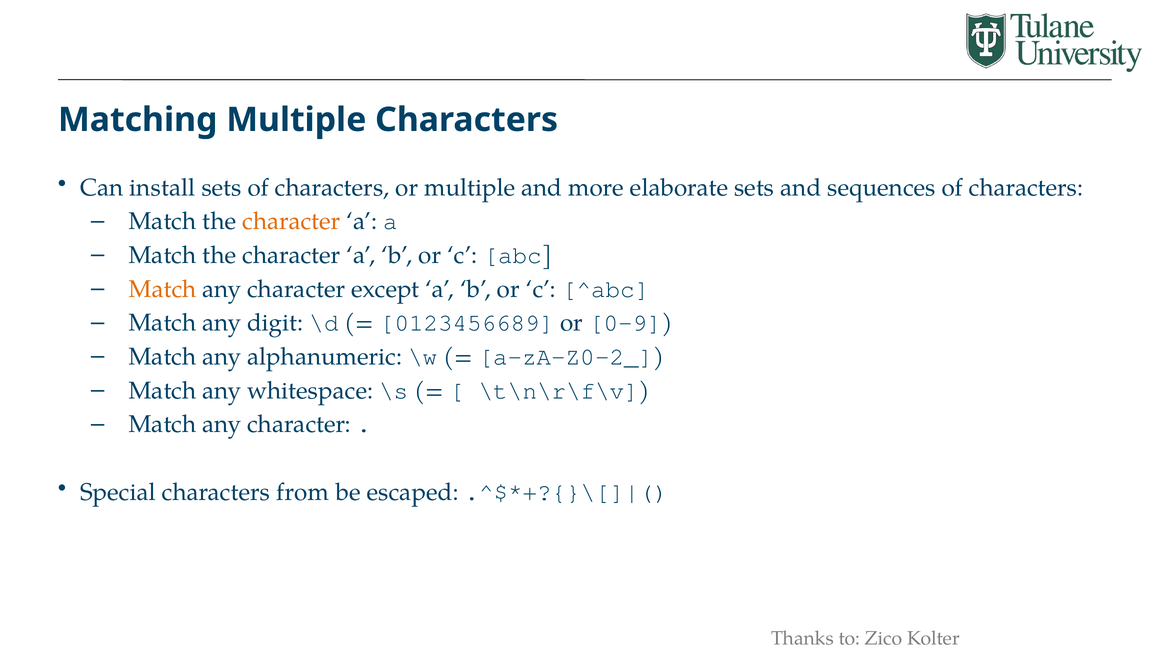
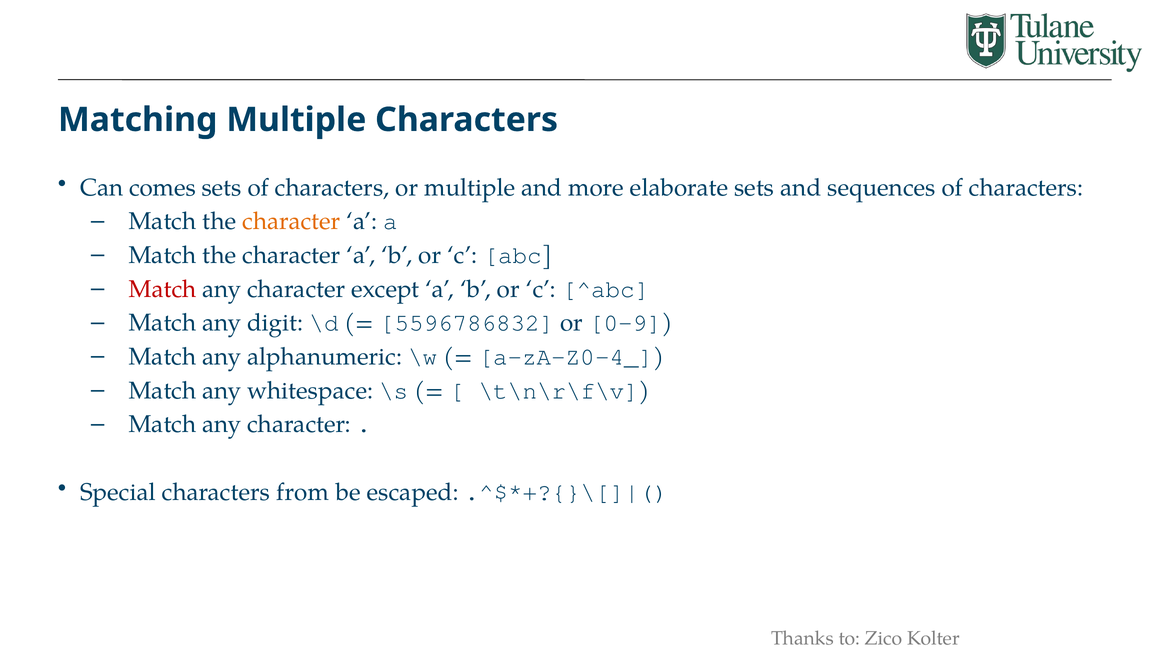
install: install -> comes (163, 188)
Match colour: orange -> red (163, 289)
0123456689: 0123456689 -> 5596786832 (467, 323)
a-zA-Z0-2_: a-zA-Z0-2_ -> a-zA-Z0-4_ (566, 357)
